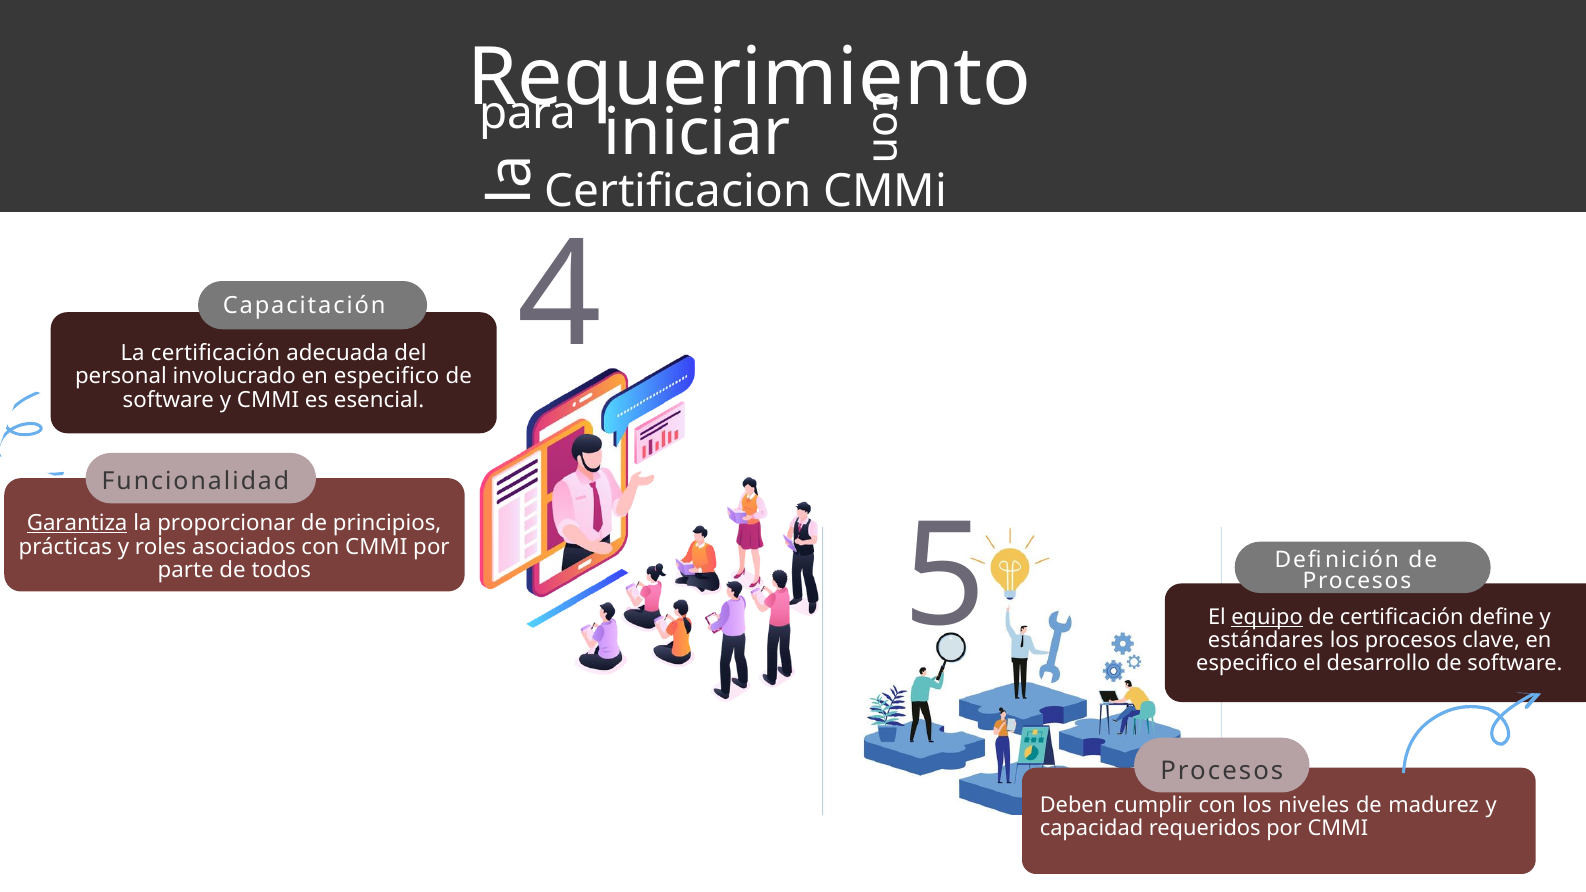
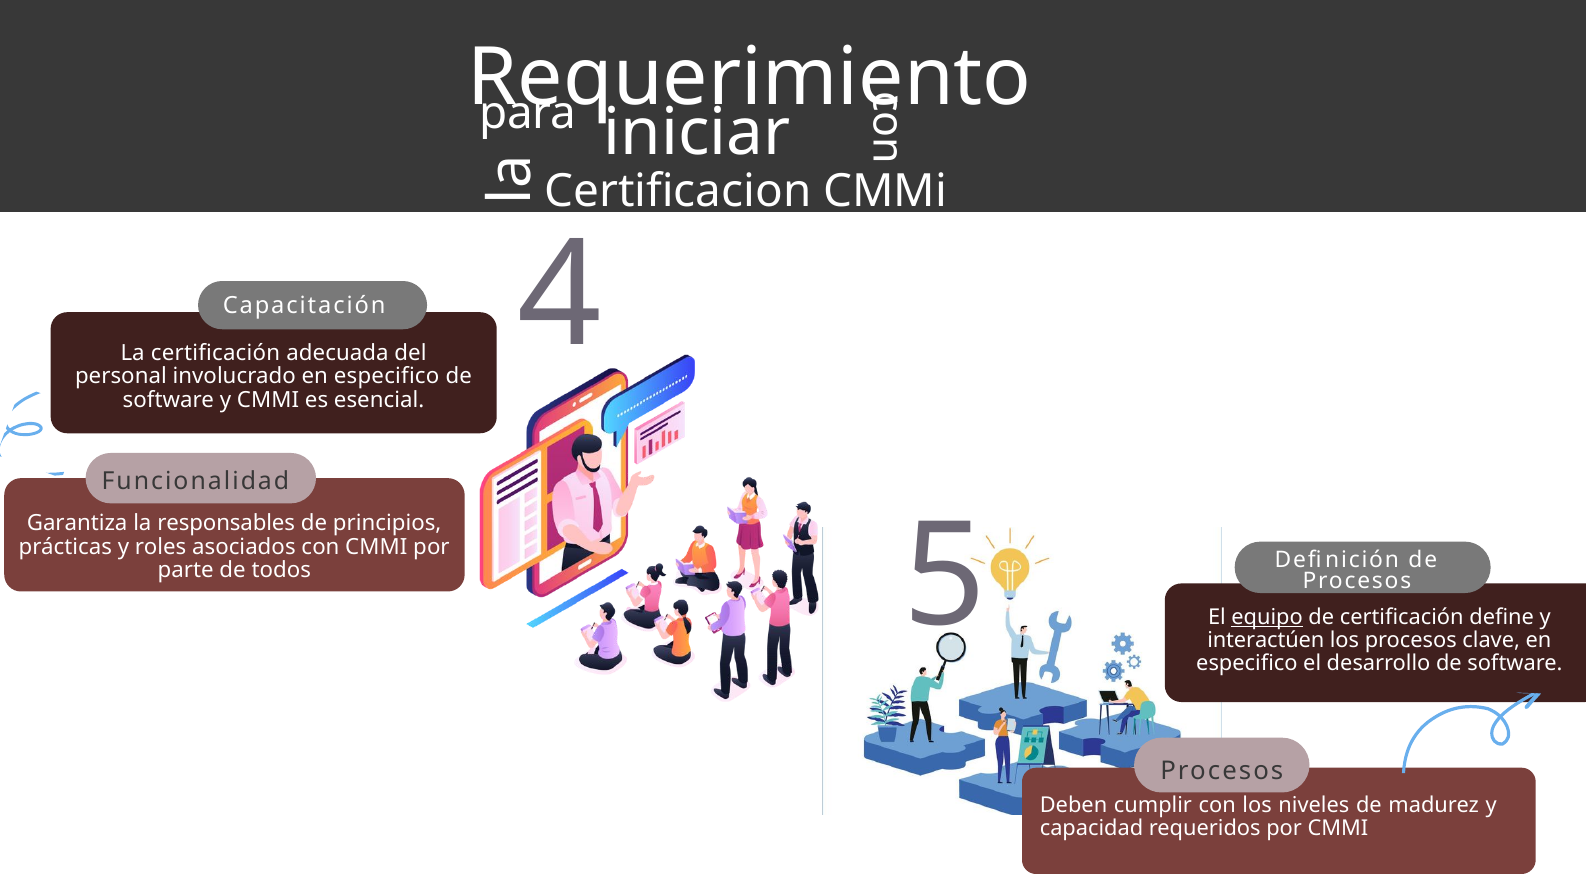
Garantiza underline: present -> none (77, 523)
proporcionar: proporcionar -> responsables (226, 523)
estándares: estándares -> interactúen (1266, 641)
